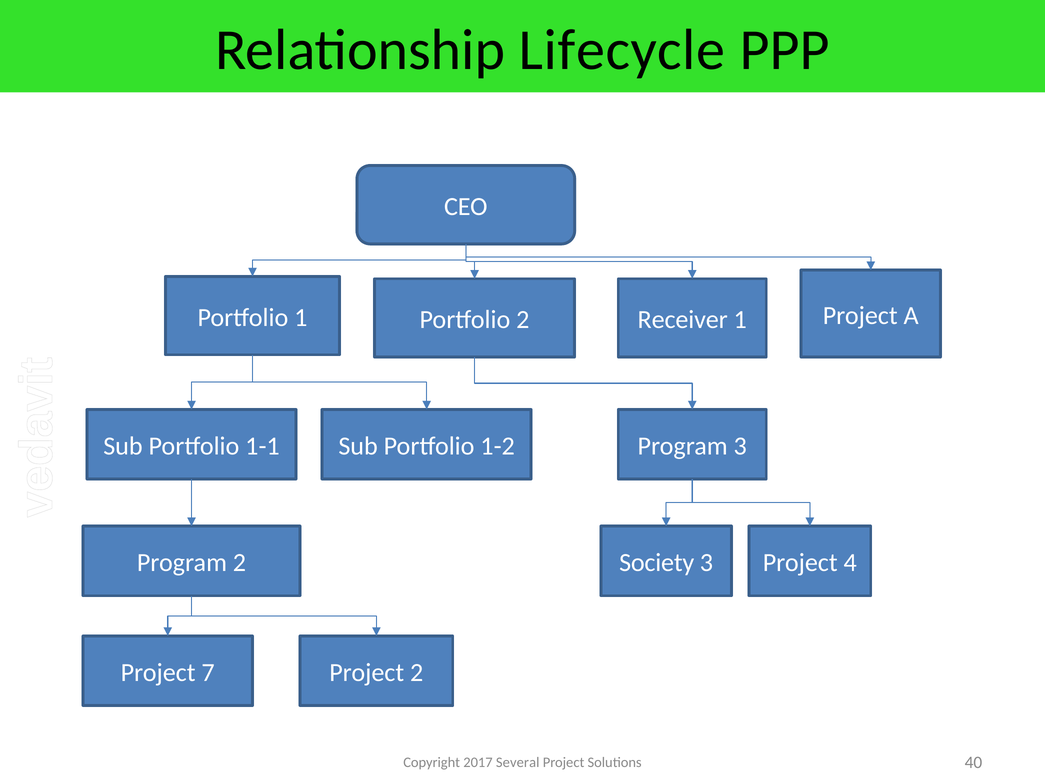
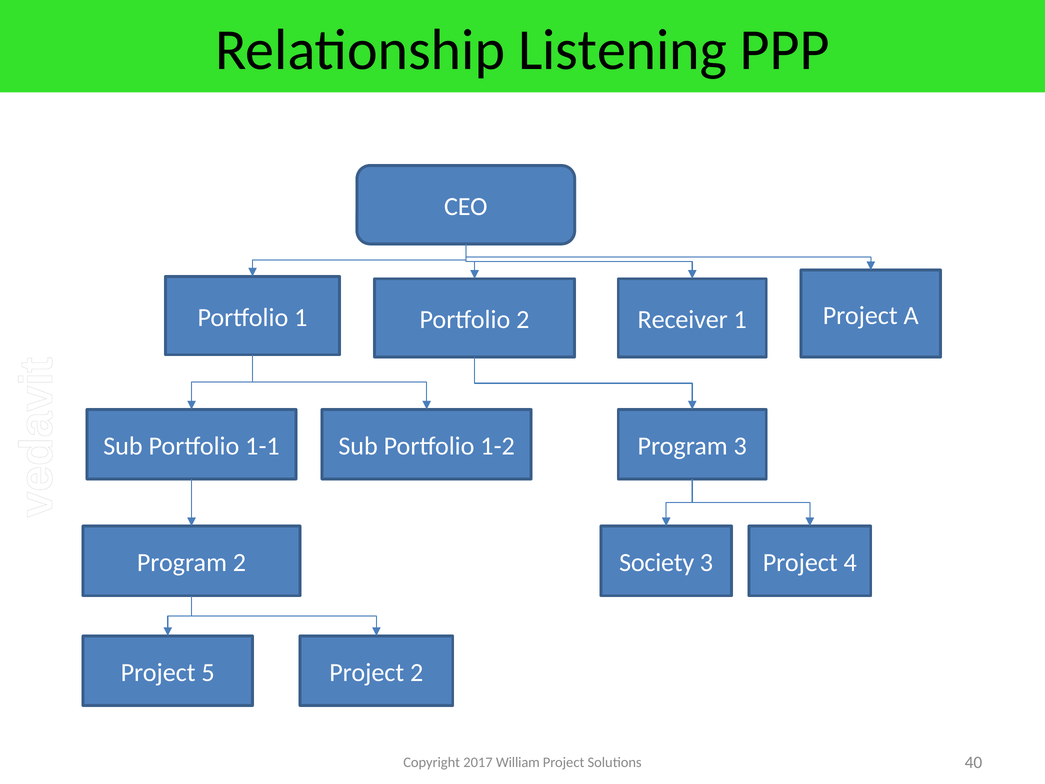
Lifecycle: Lifecycle -> Listening (622, 50)
7: 7 -> 5 (208, 672)
Several: Several -> William (518, 762)
